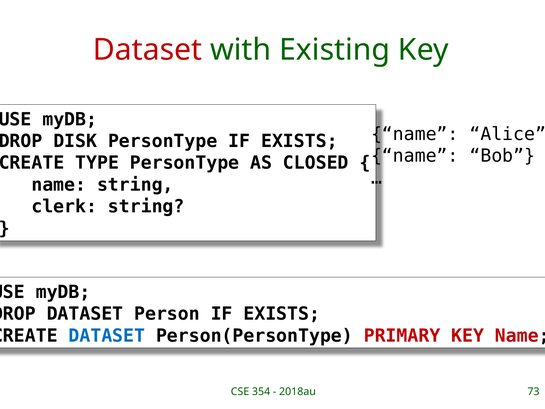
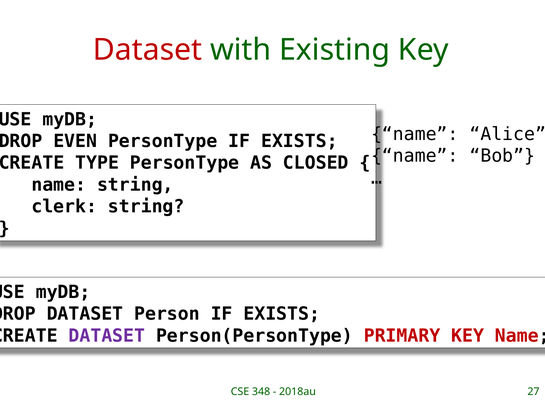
DISK: DISK -> EVEN (75, 141)
DATASET colour: blue -> purple (107, 335)
354: 354 -> 348 (261, 391)
73: 73 -> 27 (534, 391)
